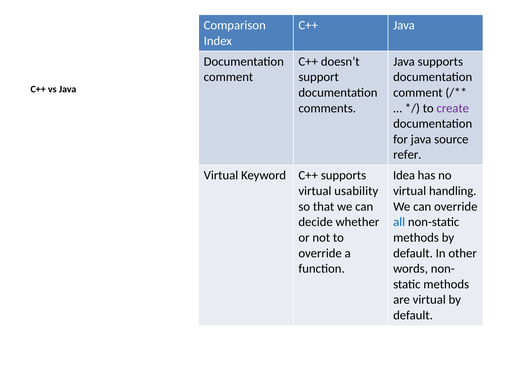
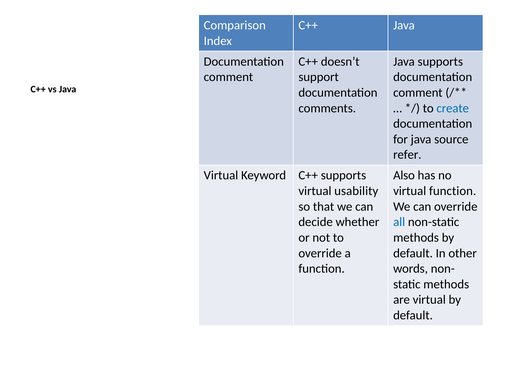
create colour: purple -> blue (453, 108)
Idea: Idea -> Also (404, 175)
virtual handling: handling -> function (453, 191)
